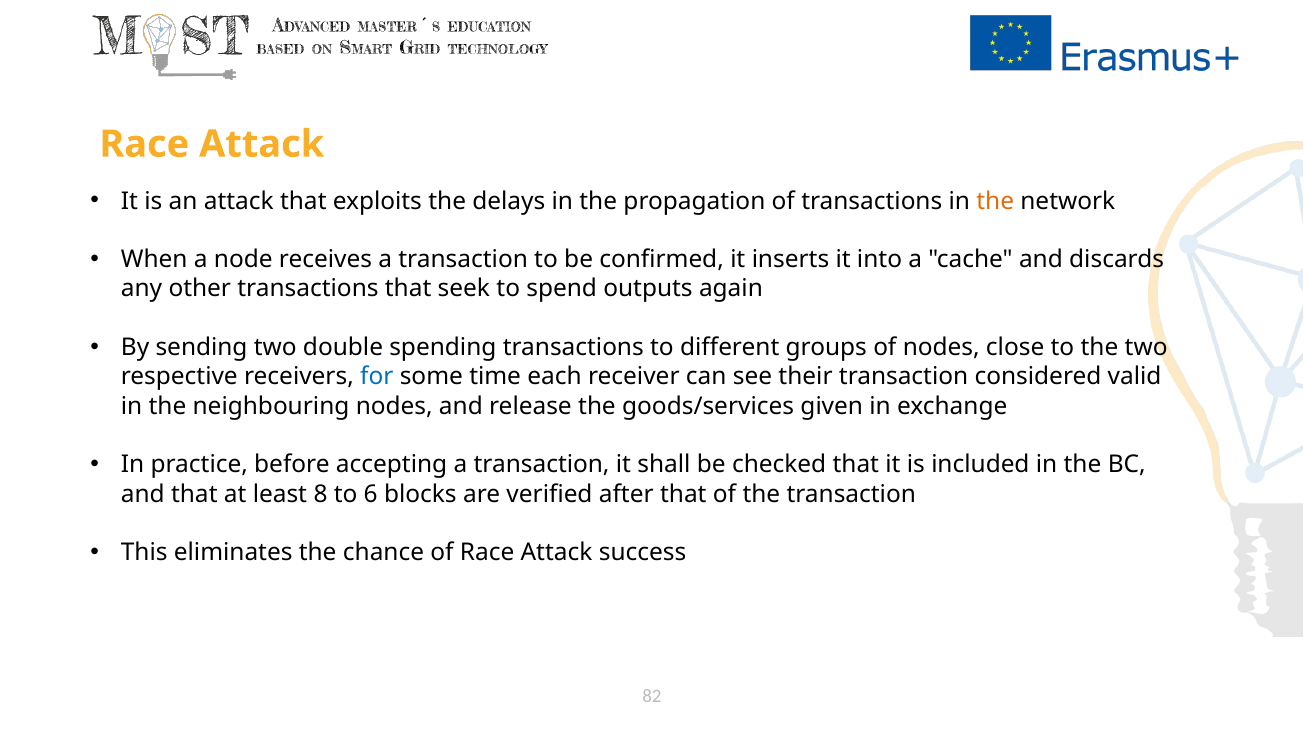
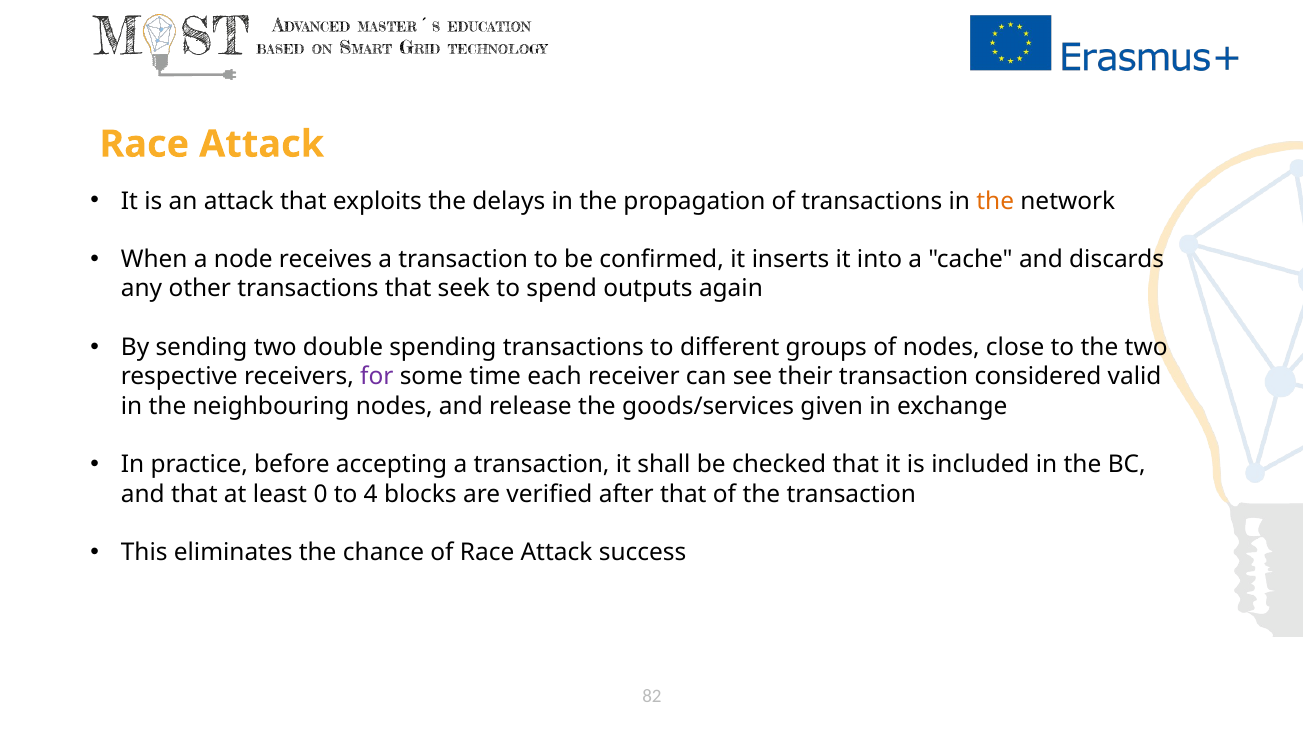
for colour: blue -> purple (377, 377)
8: 8 -> 0 (321, 494)
6: 6 -> 4 (371, 494)
